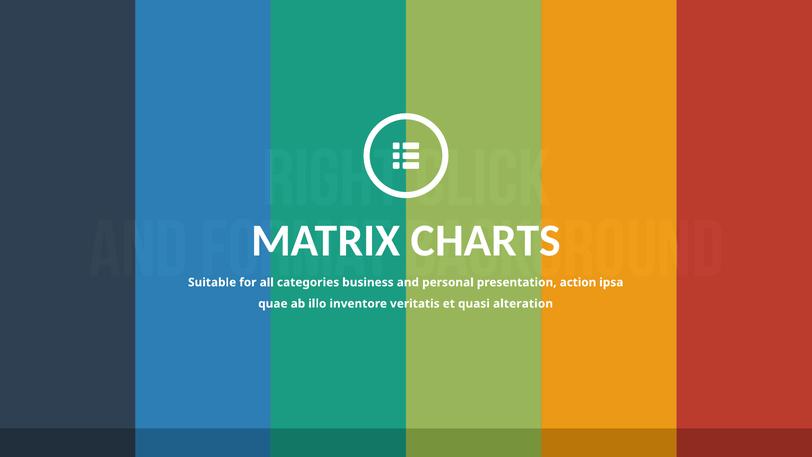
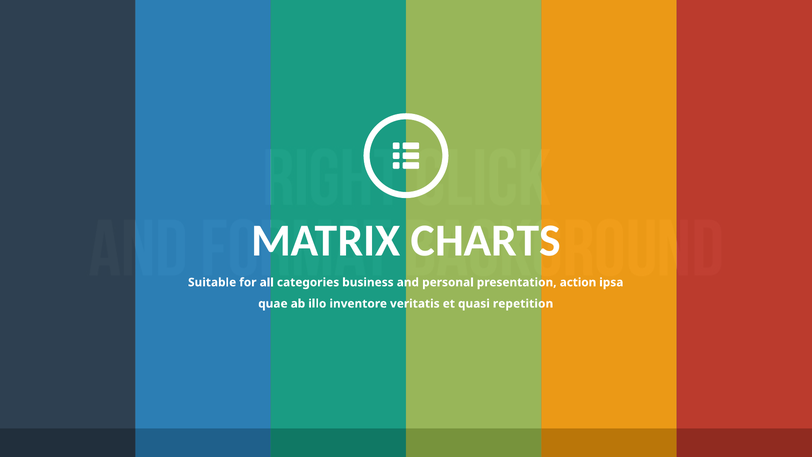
alteration: alteration -> repetition (523, 304)
